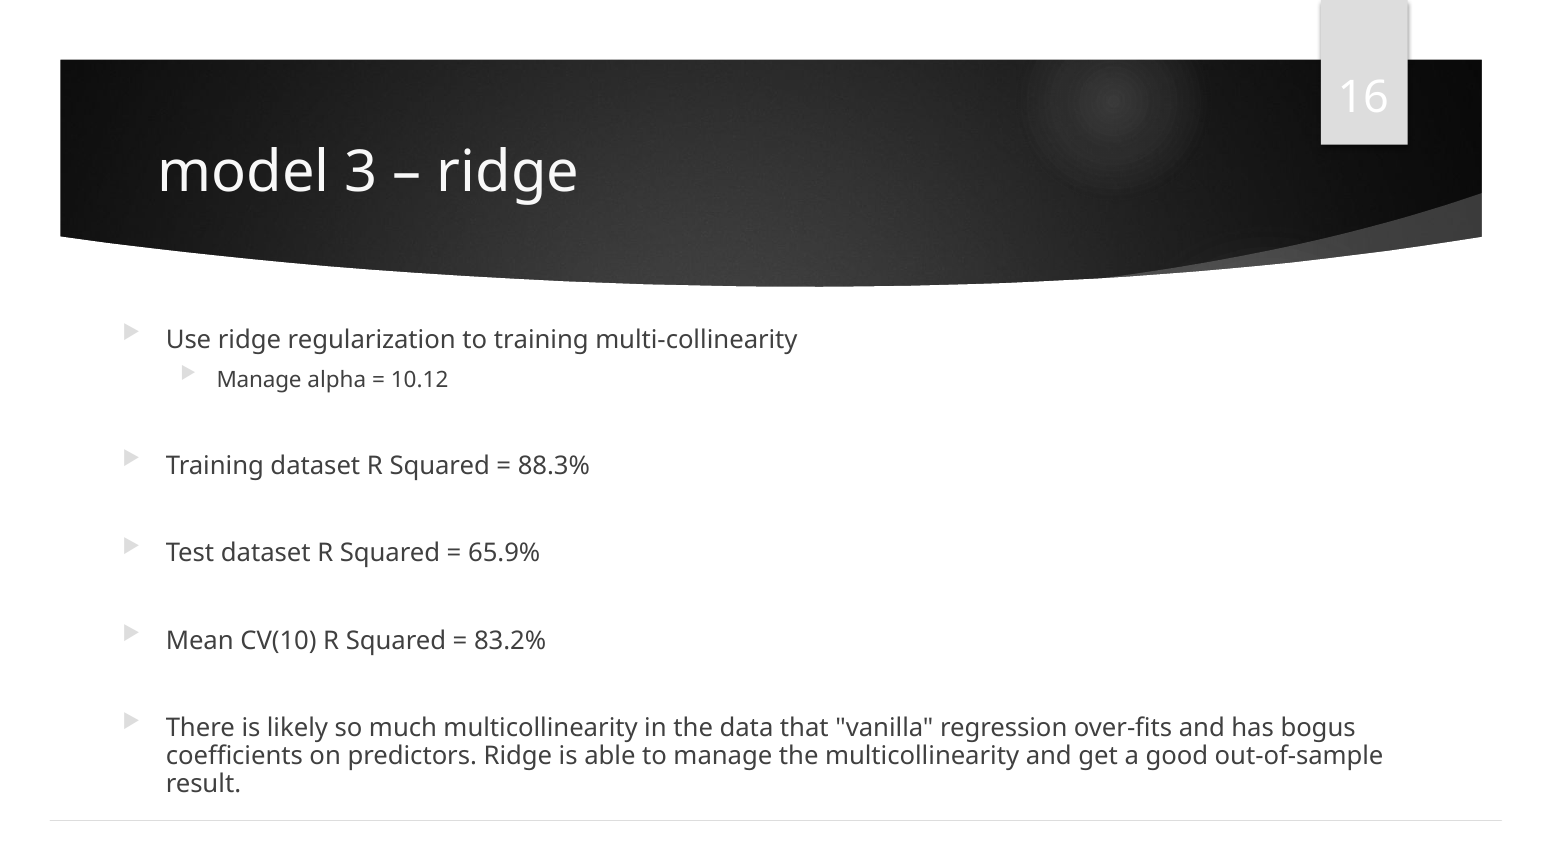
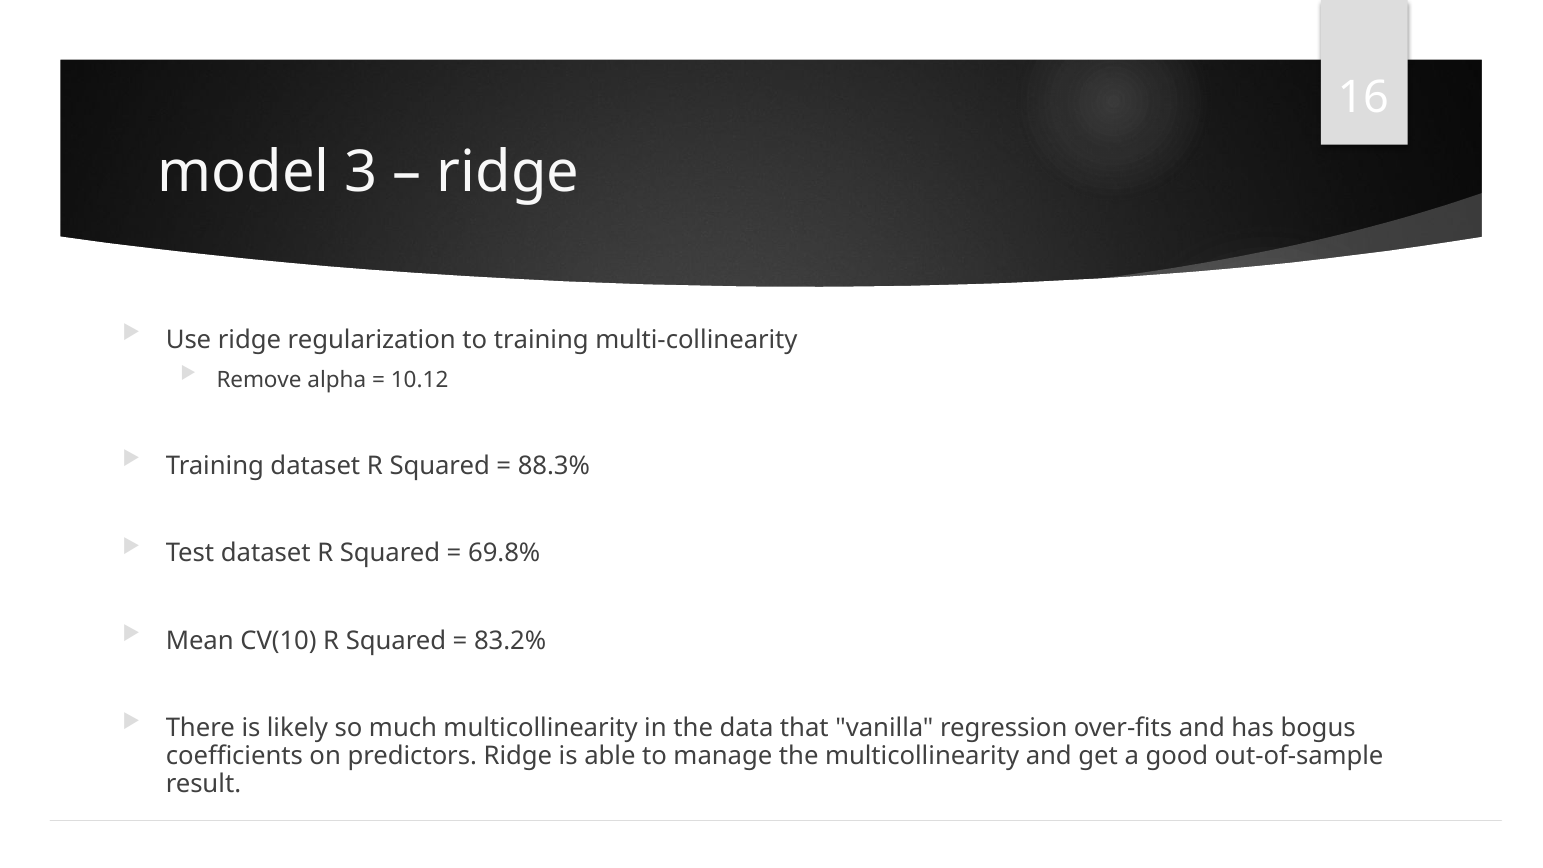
Manage: Manage -> Remove (259, 380)
65.9%: 65.9% -> 69.8% (504, 553)
